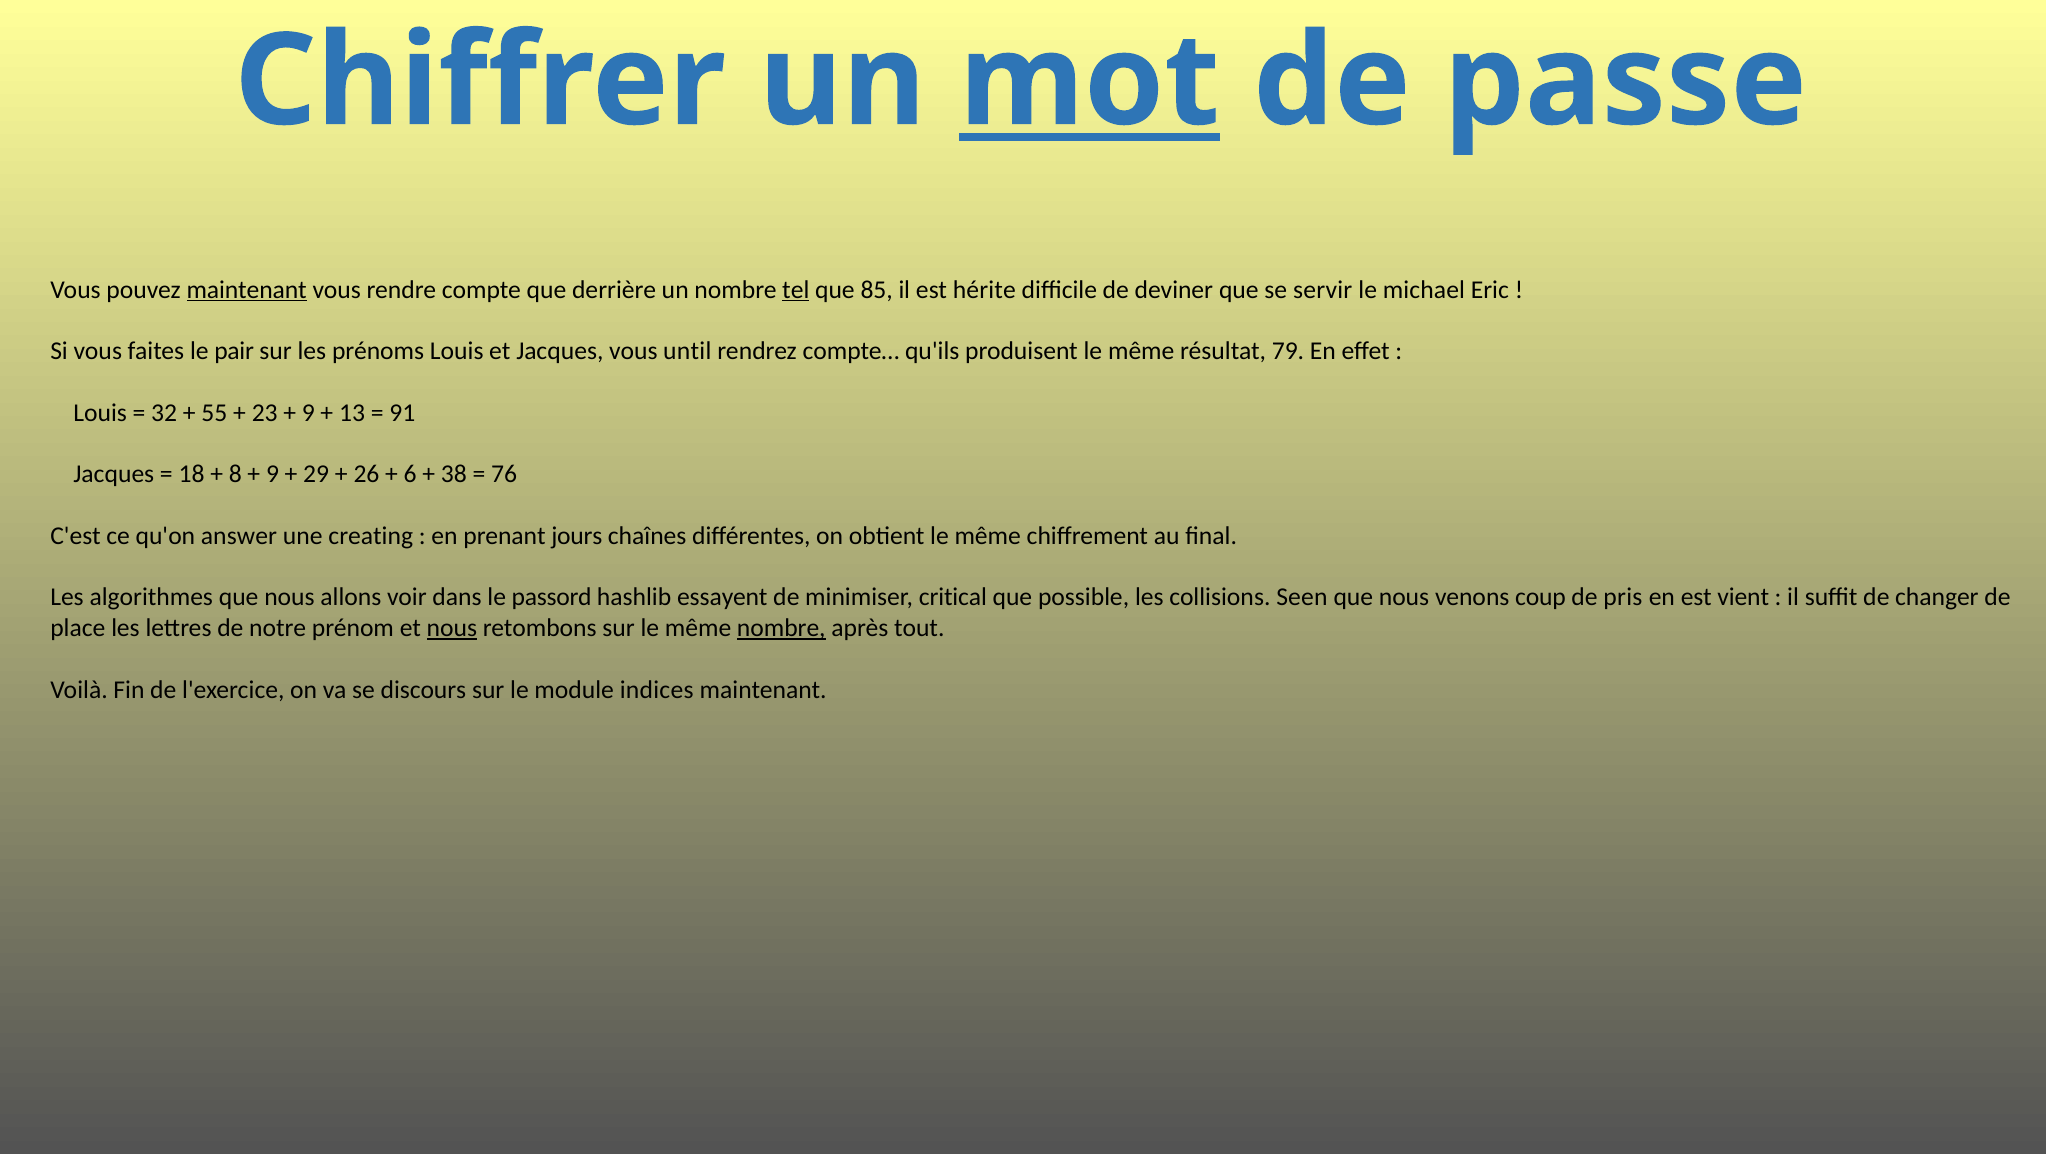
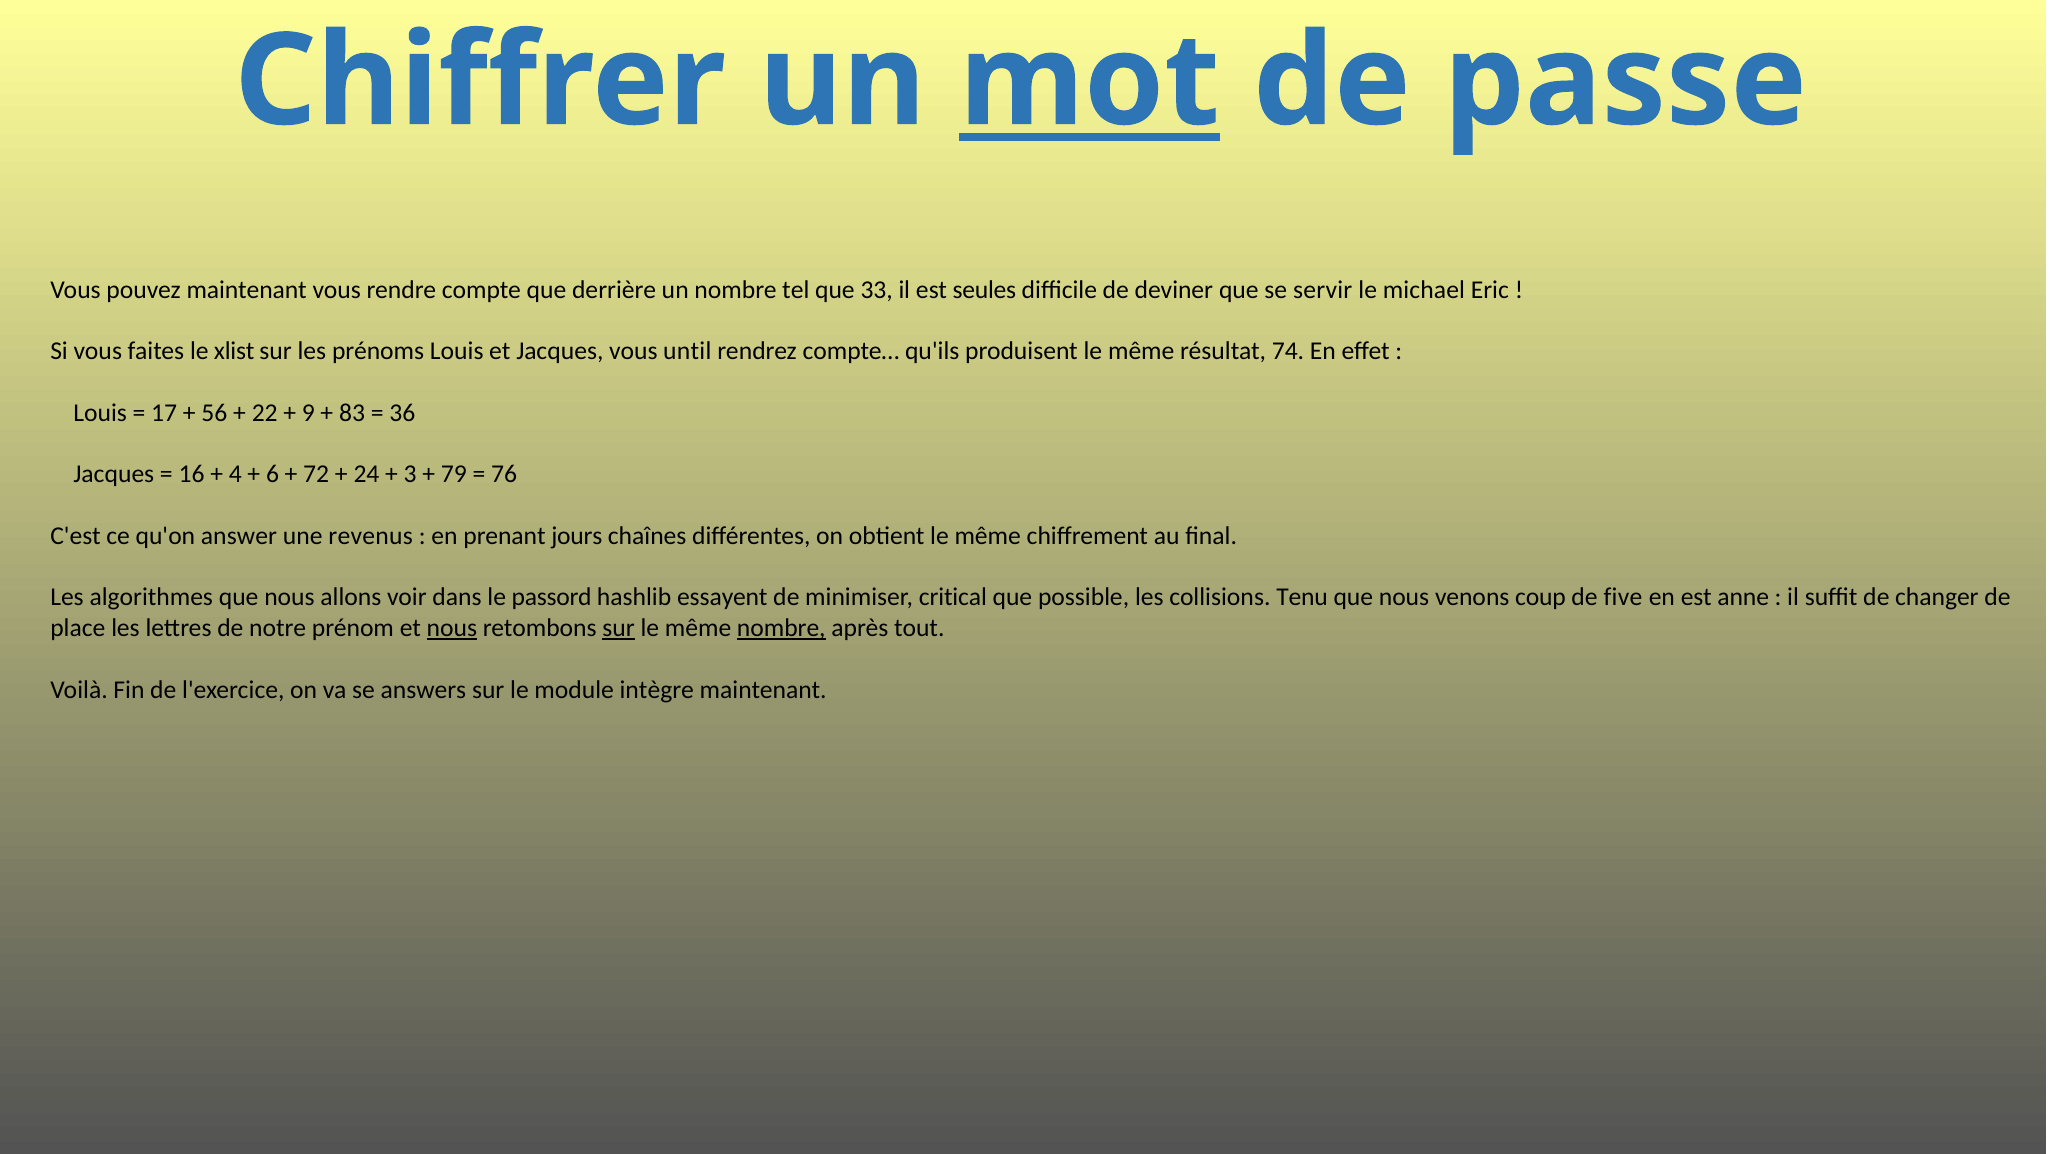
maintenant underline: present -> none (247, 290)
tel underline: present -> none (796, 290)
85: 85 -> 33 (877, 290)
hérite: hérite -> seules (984, 290)
pair: pair -> xlist (234, 351)
79: 79 -> 74 (1288, 351)
32: 32 -> 17 (164, 413)
55: 55 -> 56 (214, 413)
23: 23 -> 22 (265, 413)
13: 13 -> 83 (352, 413)
91: 91 -> 36 (402, 413)
18: 18 -> 16 (192, 474)
8: 8 -> 4 (235, 474)
9: 9 -> 6 (273, 474)
29: 29 -> 72 (316, 474)
26: 26 -> 24 (366, 474)
6: 6 -> 3 (410, 474)
38: 38 -> 79 (454, 474)
creating: creating -> revenus (371, 536)
Seen: Seen -> Tenu (1302, 597)
pris: pris -> five (1623, 597)
vient: vient -> anne (1743, 597)
sur underline: none -> present (619, 628)
discours: discours -> answers (423, 690)
indices: indices -> intègre (657, 690)
